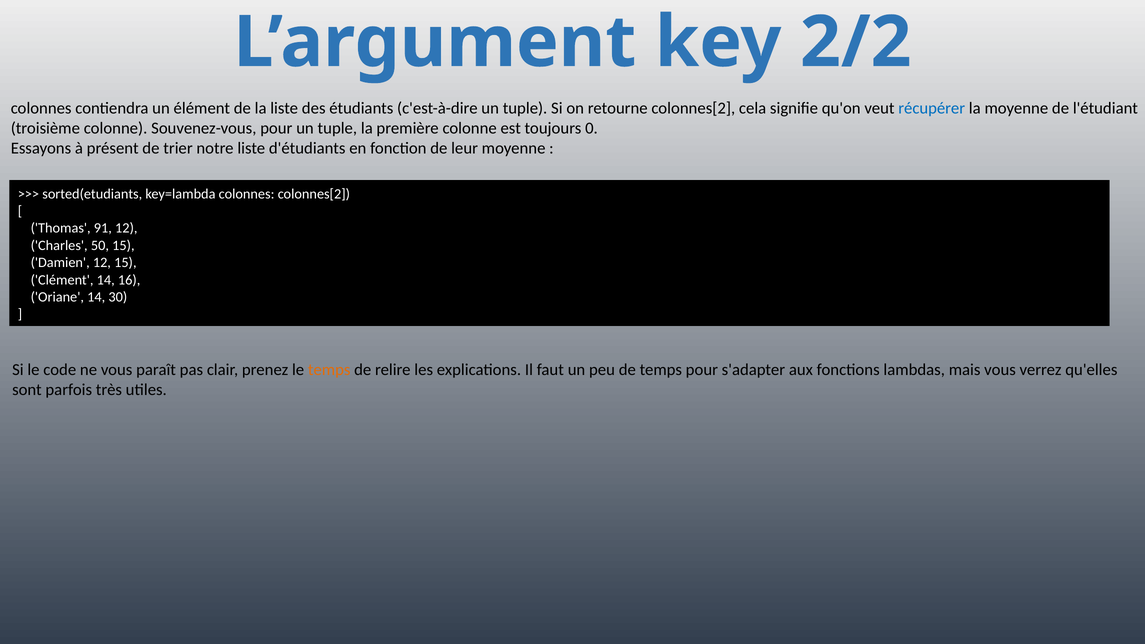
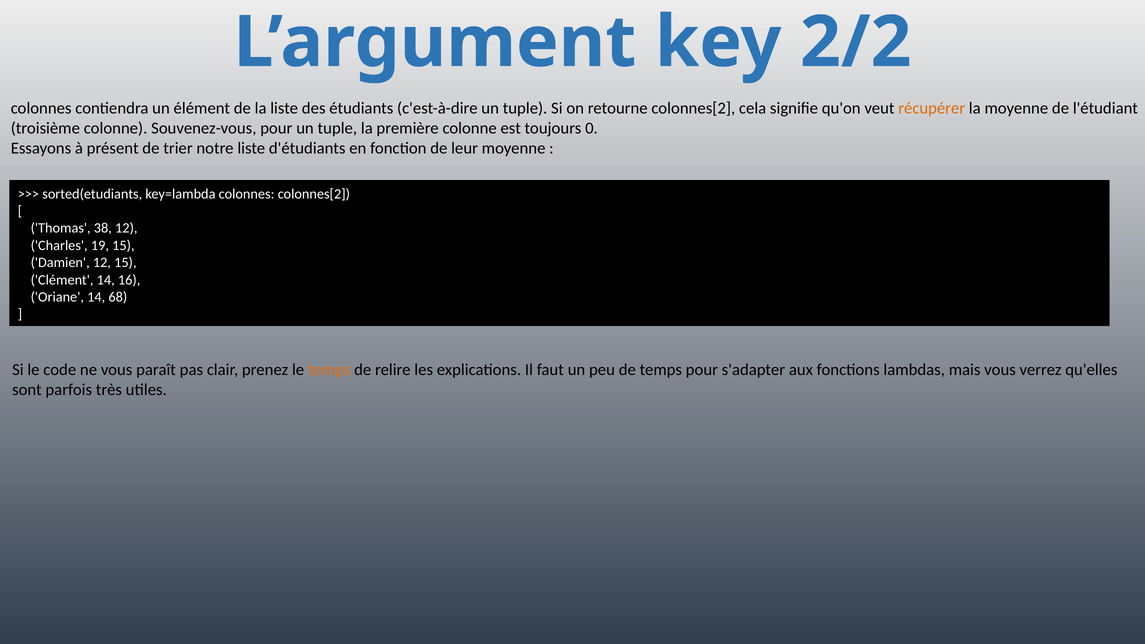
récupérer colour: blue -> orange (932, 108)
91: 91 -> 38 (103, 228)
50: 50 -> 19 (100, 245)
30: 30 -> 68 (118, 297)
